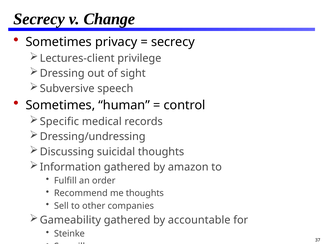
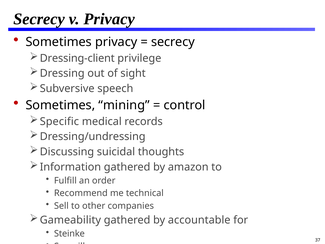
v Change: Change -> Privacy (109, 19)
Lectures-client: Lectures-client -> Dressing-client (77, 58)
human: human -> mining (124, 105)
me thoughts: thoughts -> technical (145, 193)
